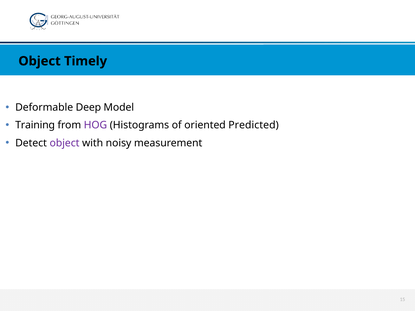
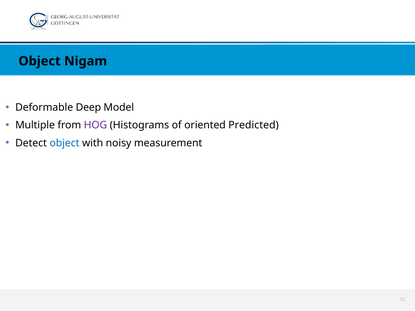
Timely: Timely -> Nigam (86, 61)
Training: Training -> Multiple (35, 125)
object colour: purple -> blue (65, 143)
